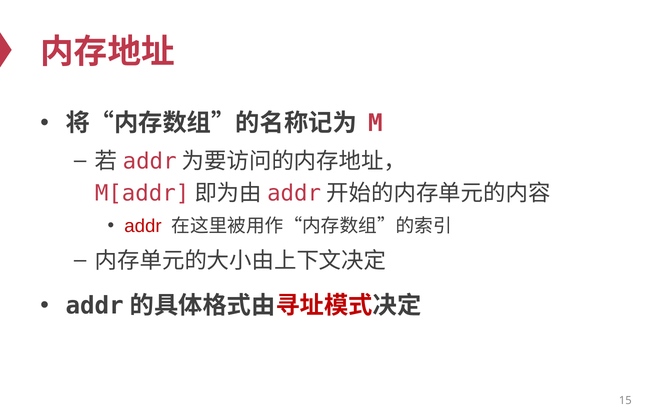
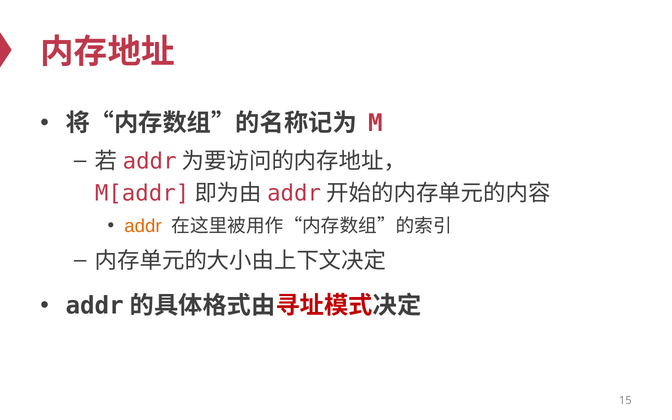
addr colour: red -> orange (143, 226)
